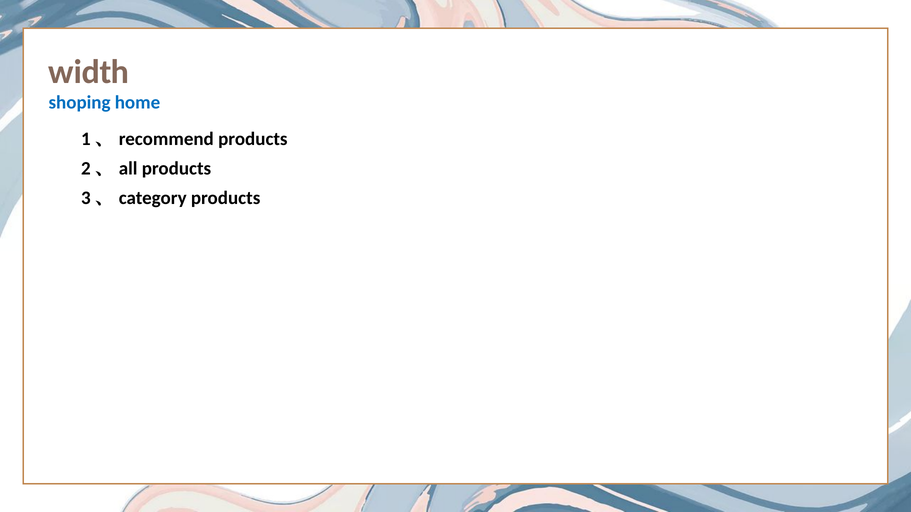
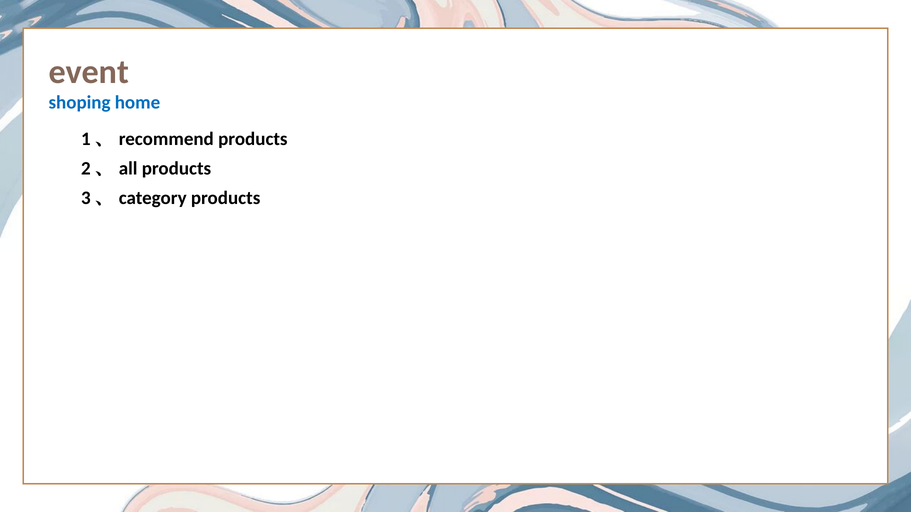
width: width -> event (89, 72)
